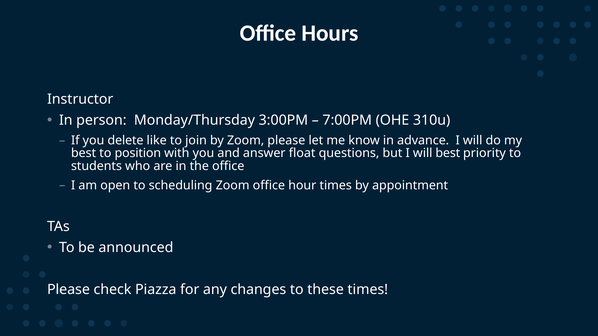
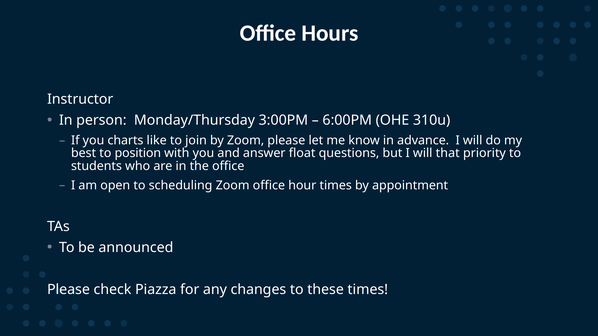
7:00PM: 7:00PM -> 6:00PM (347, 120)
delete: delete -> charts (126, 141)
will best: best -> that (448, 153)
